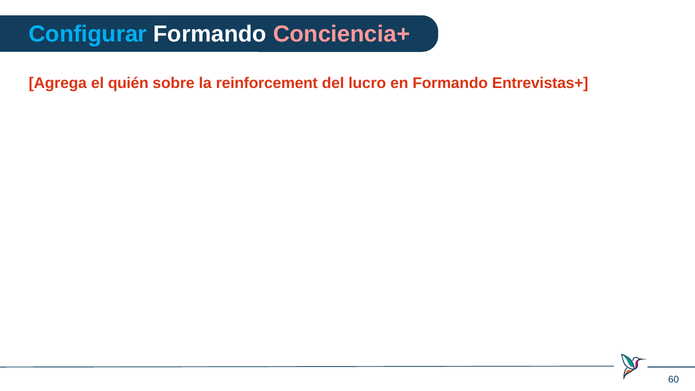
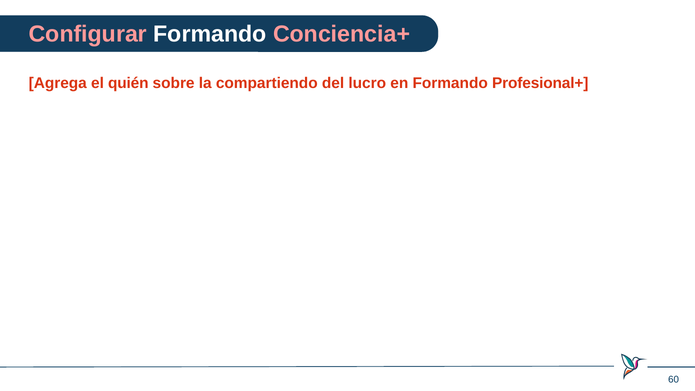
Configurar colour: light blue -> pink (88, 34)
reinforcement: reinforcement -> compartiendo (267, 83)
Entrevistas+: Entrevistas+ -> Profesional+ (540, 83)
